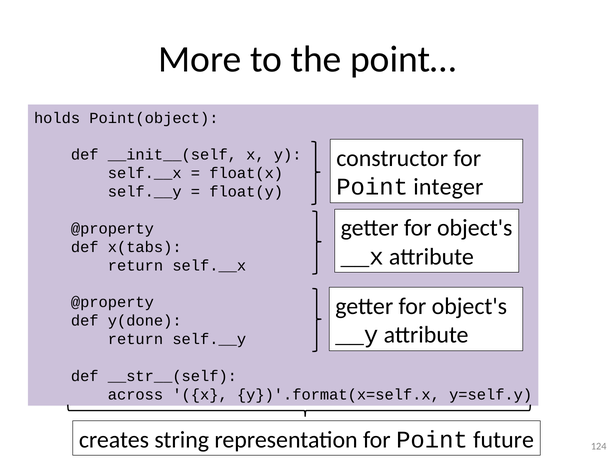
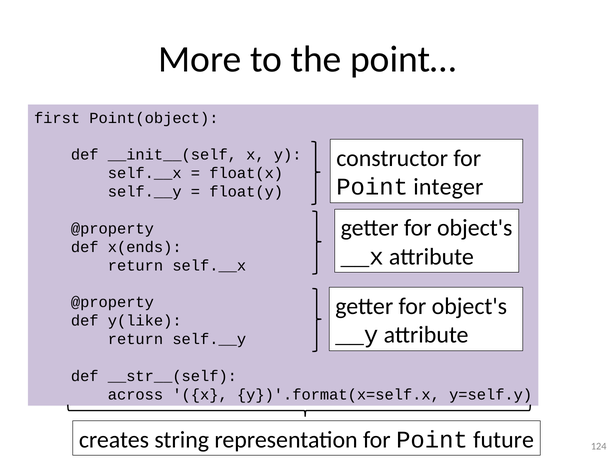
holds: holds -> first (57, 118)
x(tabs: x(tabs -> x(ends (145, 247)
y(done: y(done -> y(like (145, 321)
